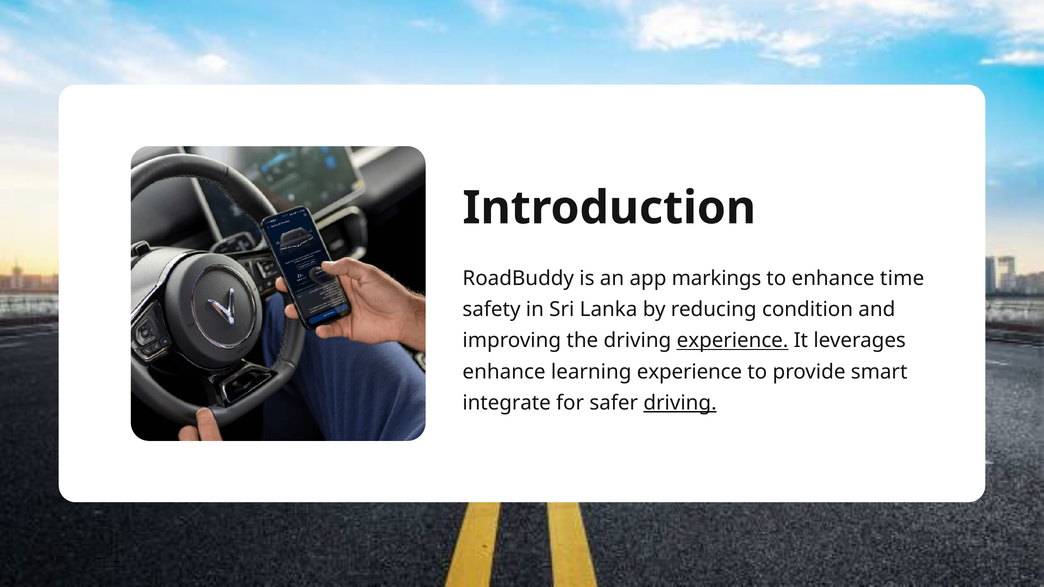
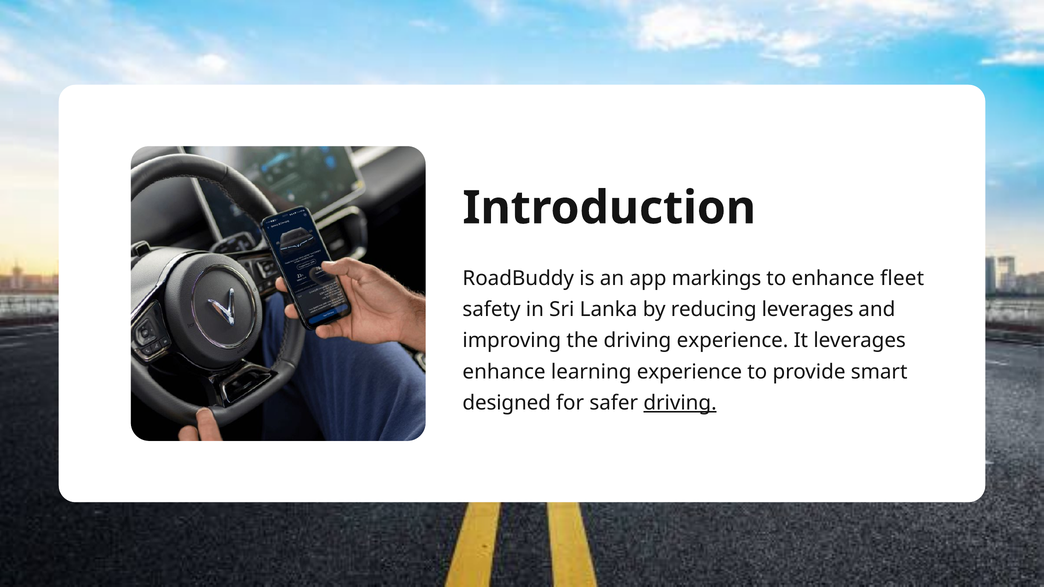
time: time -> fleet (902, 278)
reducing condition: condition -> leverages (808, 310)
experience underline: present -> none (733, 341)
integrate: integrate -> designed (507, 403)
